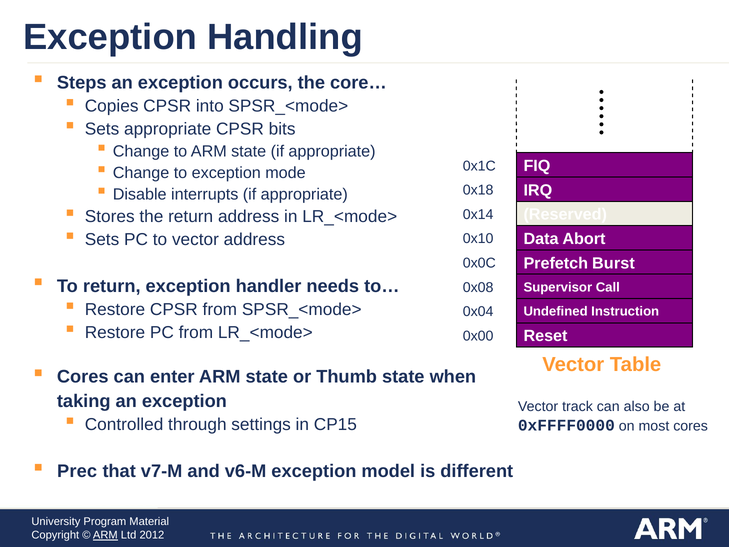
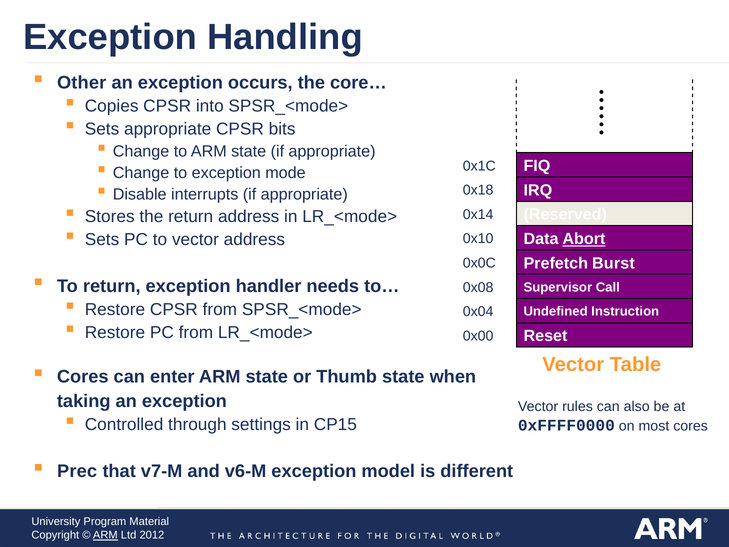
Steps: Steps -> Other (82, 83)
Abort underline: none -> present (584, 239)
track: track -> rules (577, 407)
